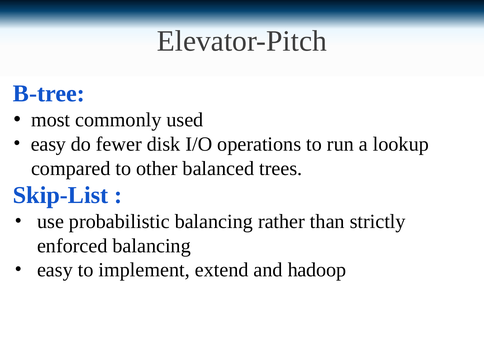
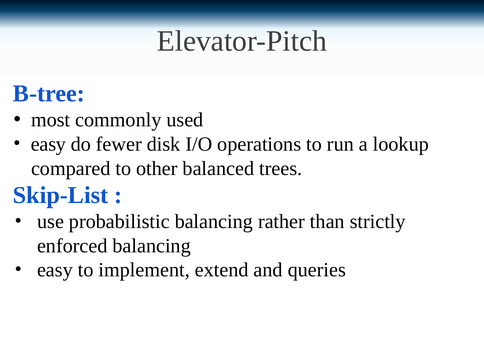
hadoop: hadoop -> queries (317, 270)
